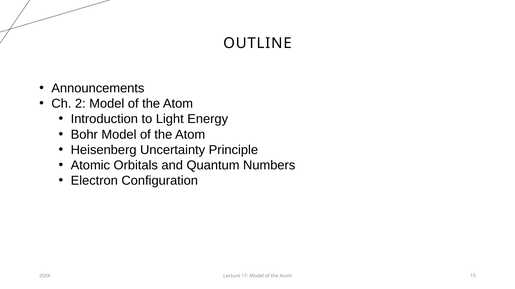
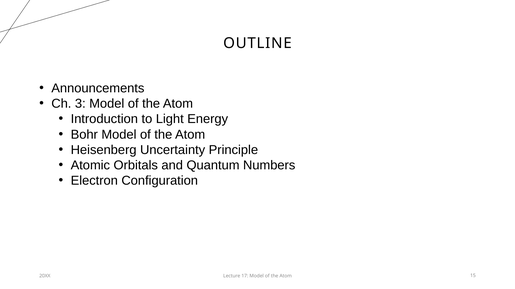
2: 2 -> 3 (80, 104)
